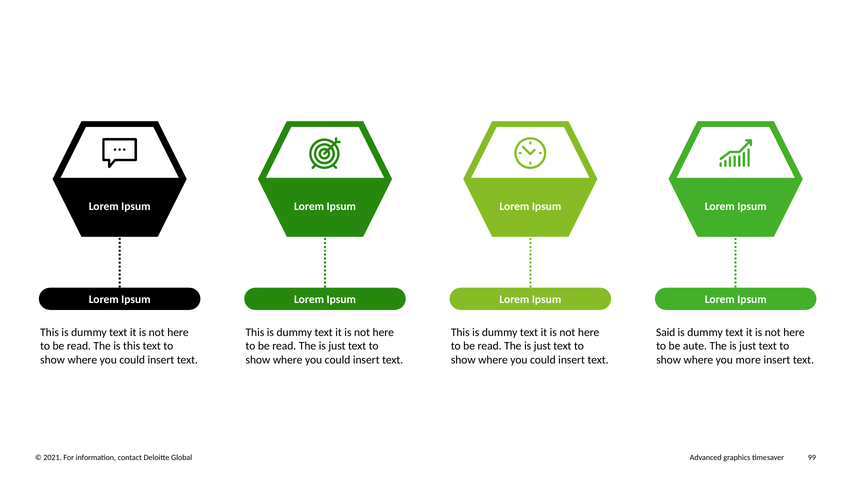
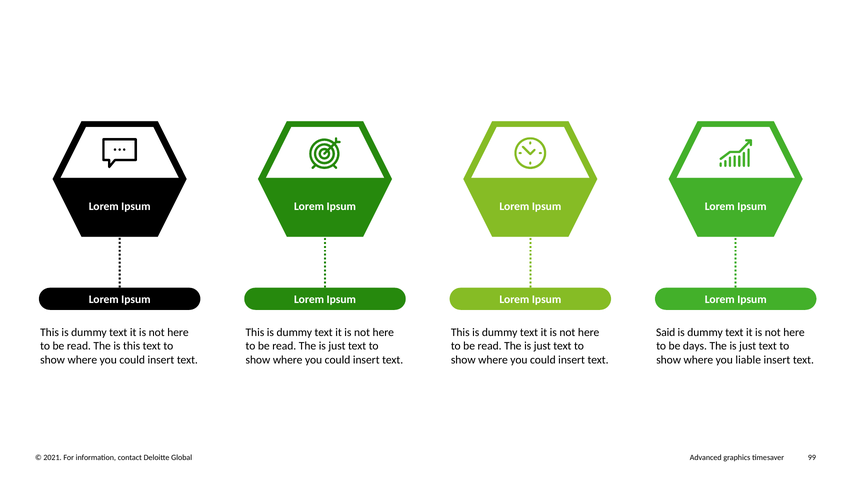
aute: aute -> days (695, 346)
more: more -> liable (748, 360)
